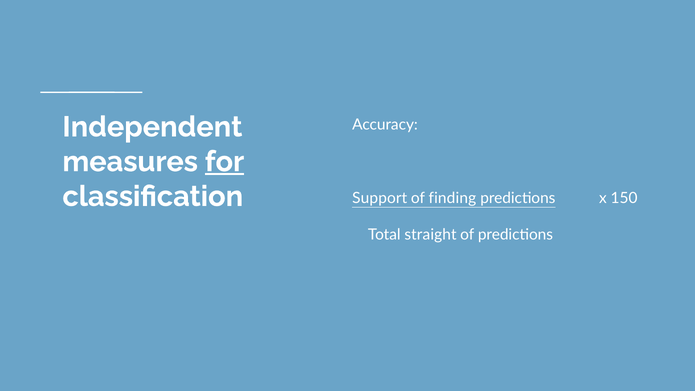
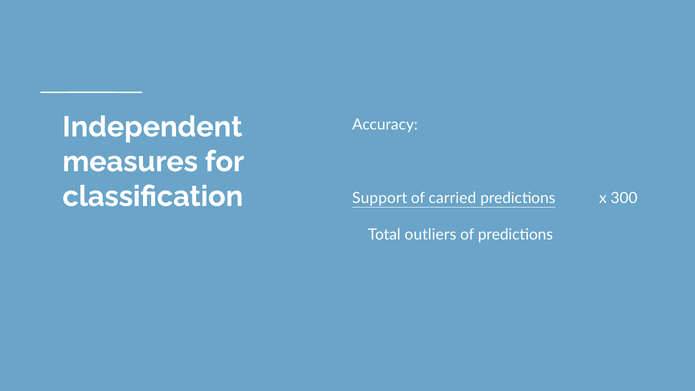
for underline: present -> none (225, 162)
finding: finding -> carried (452, 198)
150: 150 -> 300 (624, 198)
straight: straight -> outliers (430, 235)
